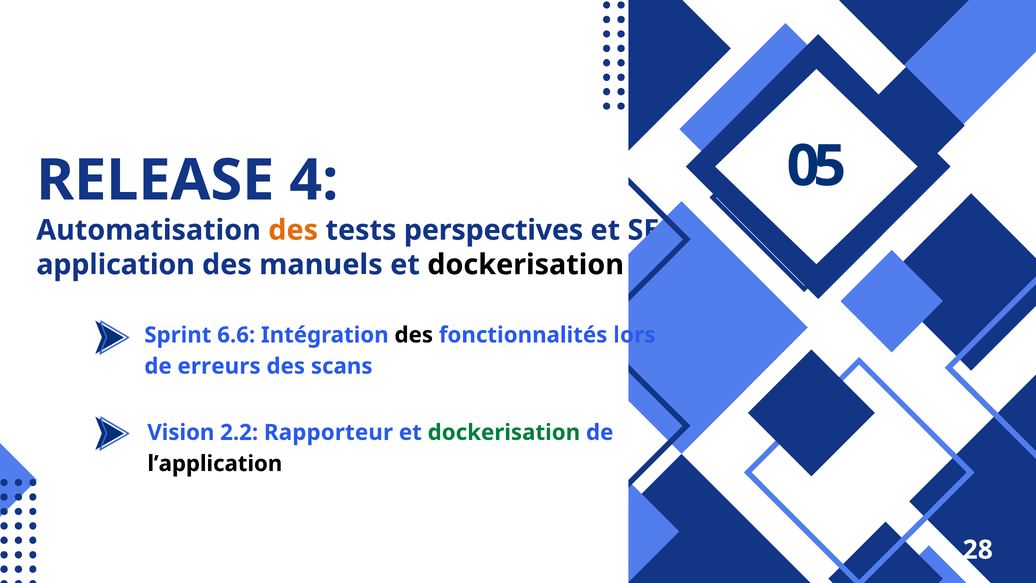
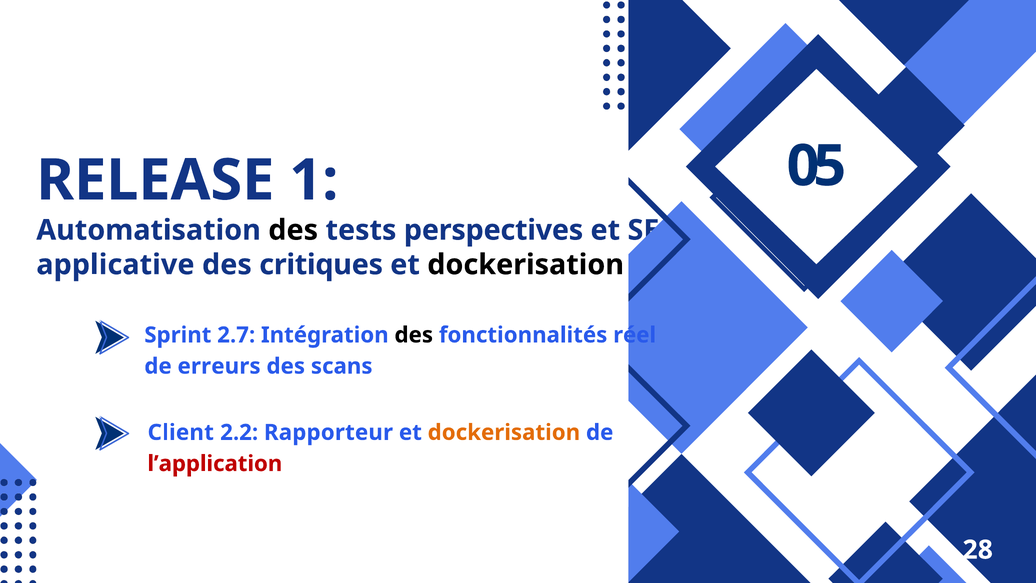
4: 4 -> 1 (314, 180)
des colour: orange -> black (293, 230)
application: application -> applicative (115, 265)
manuels: manuels -> critiques (321, 265)
6.6: 6.6 -> 2.7 (236, 335)
lors: lors -> réel (635, 335)
Vision: Vision -> Client (181, 432)
dockerisation colour: green -> orange (504, 432)
l’application colour: black -> red (215, 464)
